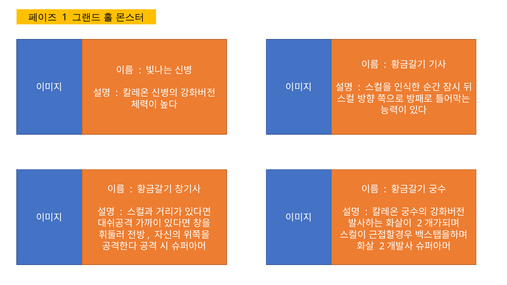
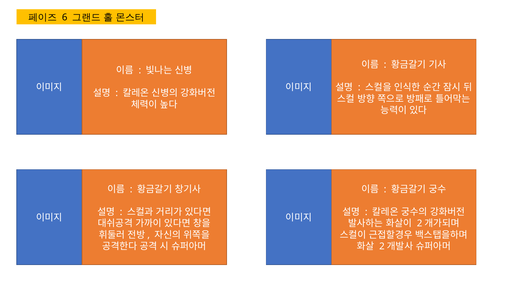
1: 1 -> 6 (65, 17)
